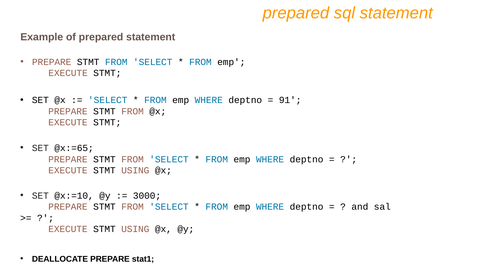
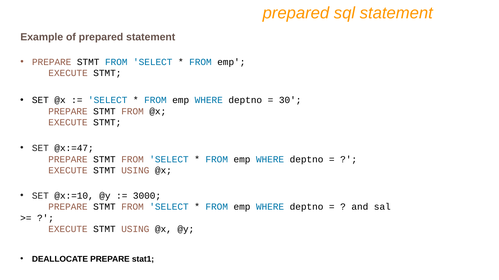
91: 91 -> 30 (290, 100)
@x:=65: @x:=65 -> @x:=47 (74, 148)
